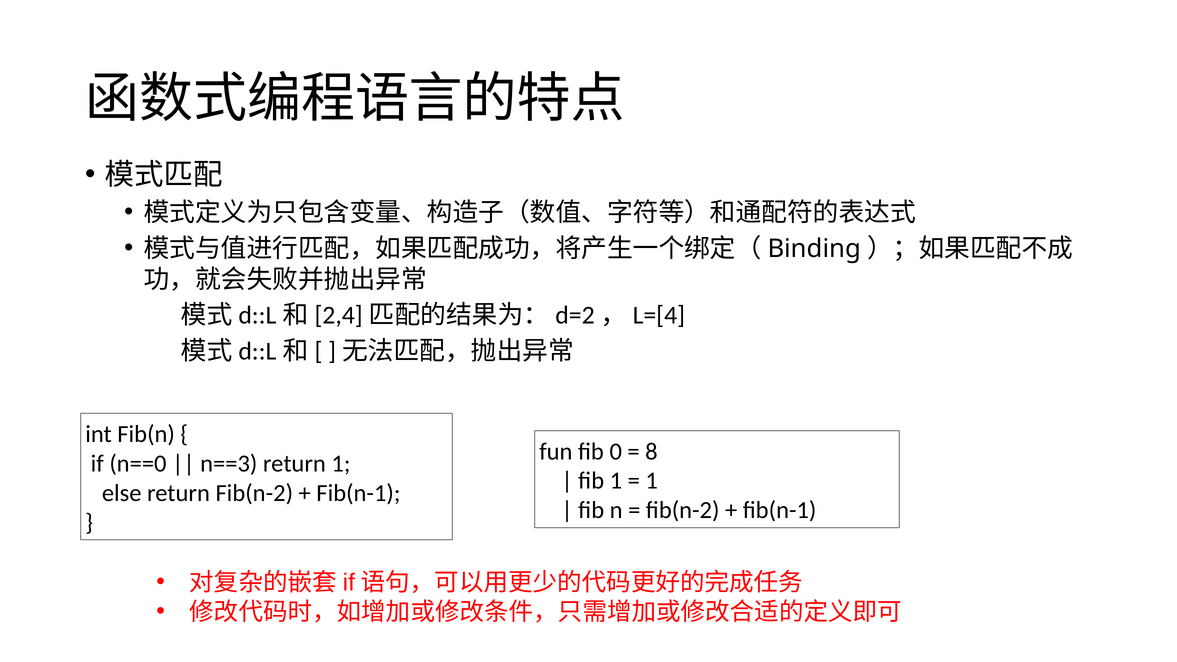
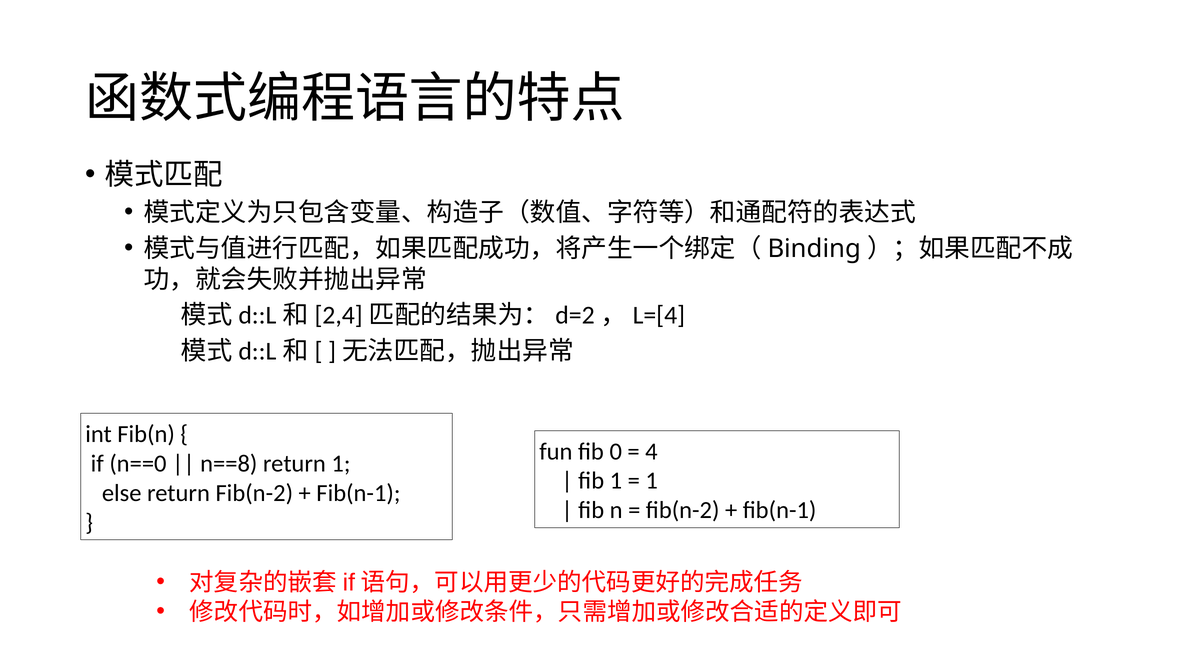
8: 8 -> 4 (651, 451)
n==3: n==3 -> n==8 (229, 464)
